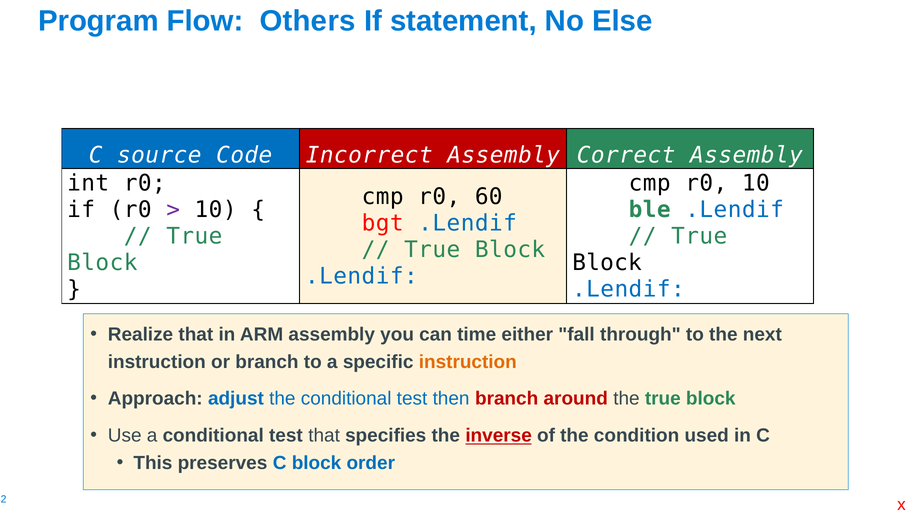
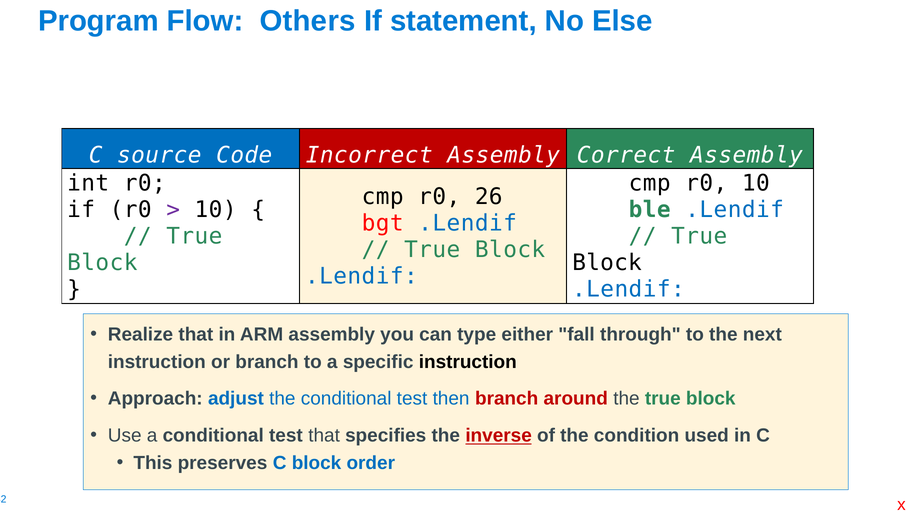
60: 60 -> 26 (489, 197)
time: time -> type (477, 335)
instruction colour: orange -> black (468, 362)
